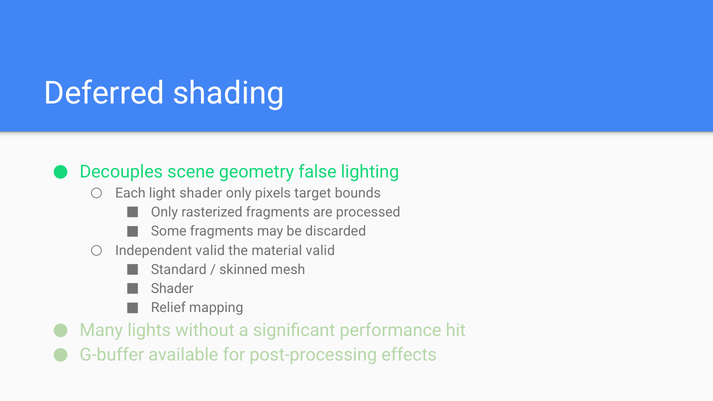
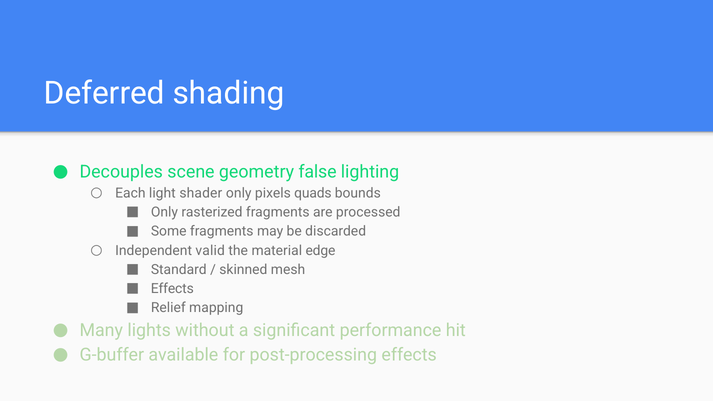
target: target -> quads (313, 193)
material valid: valid -> edge (320, 250)
Shader: Shader -> Effects (172, 289)
